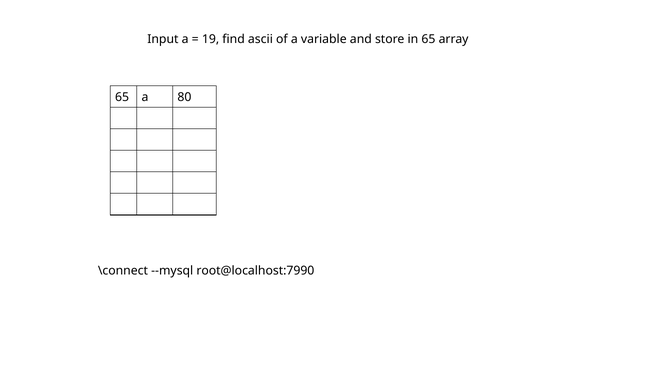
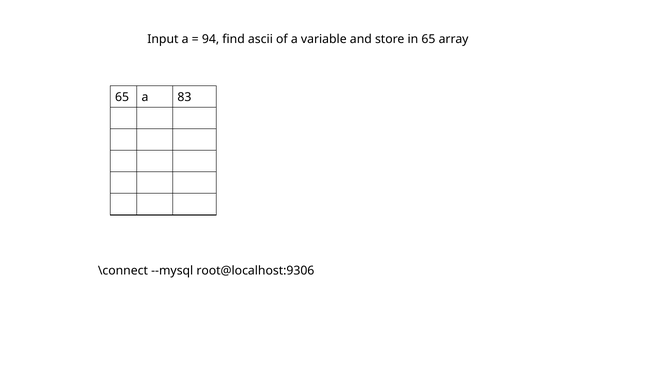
19: 19 -> 94 (211, 39)
80: 80 -> 83 (184, 97)
root@localhost:7990: root@localhost:7990 -> root@localhost:9306 (255, 271)
